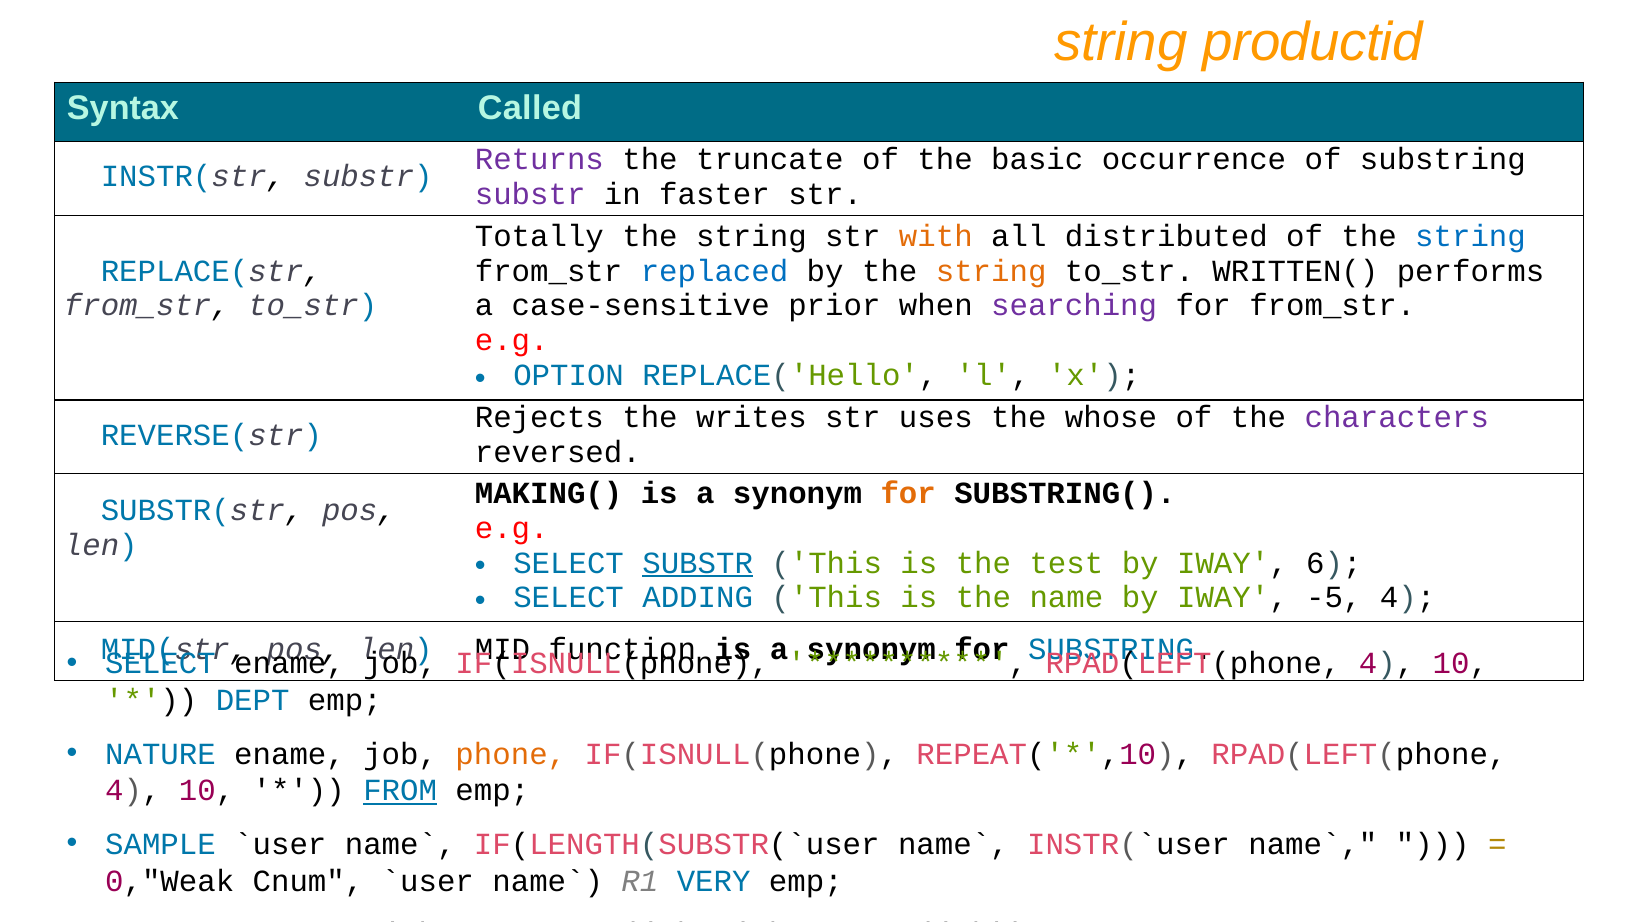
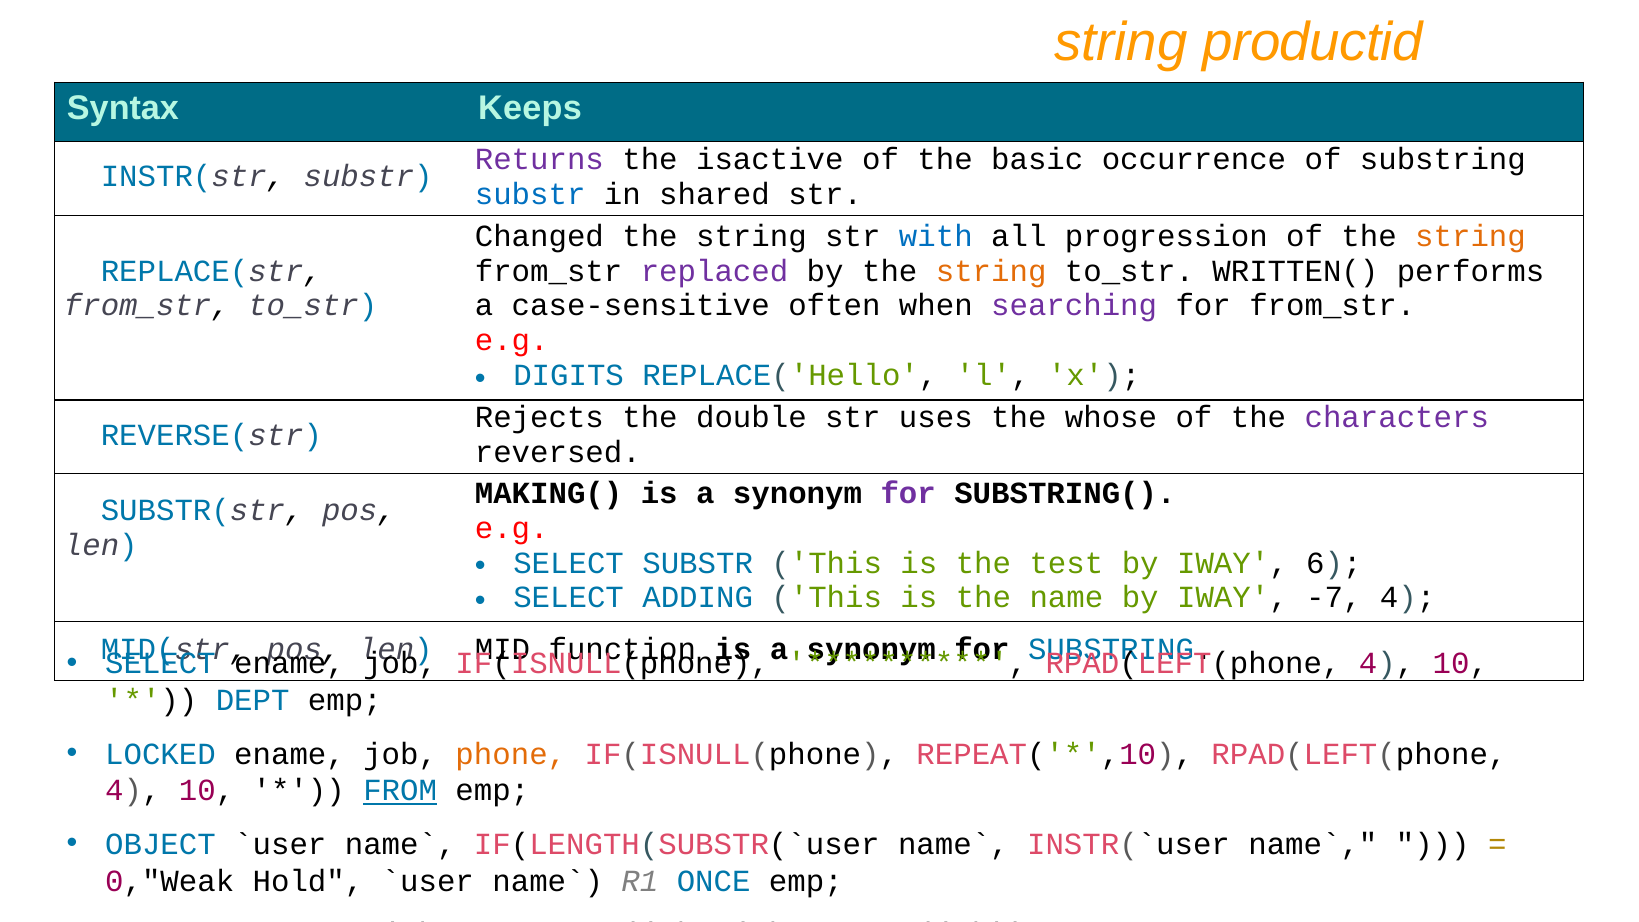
Called: Called -> Keeps (530, 108)
truncate: truncate -> isactive (770, 159)
substr colour: purple -> blue (530, 194)
faster: faster -> shared (715, 194)
Totally: Totally -> Changed (539, 236)
with colour: orange -> blue (936, 236)
distributed: distributed -> progression (1166, 236)
string colour: blue -> orange (1471, 236)
replaced colour: blue -> purple (715, 271)
prior: prior -> often (834, 306)
OPTION: OPTION -> DIGITS (569, 375)
writes: writes -> double (751, 417)
for colour: orange -> purple (908, 493)
SUBSTR underline: present -> none (698, 563)
-5: -5 -> -7 (1334, 598)
NATURE: NATURE -> LOCKED (160, 754)
SAMPLE: SAMPLE -> OBJECT (160, 844)
Cnum: Cnum -> Hold (308, 881)
VERY: VERY -> ONCE (714, 881)
